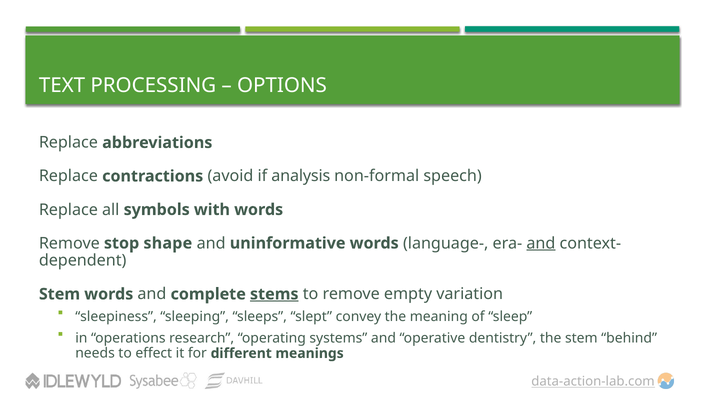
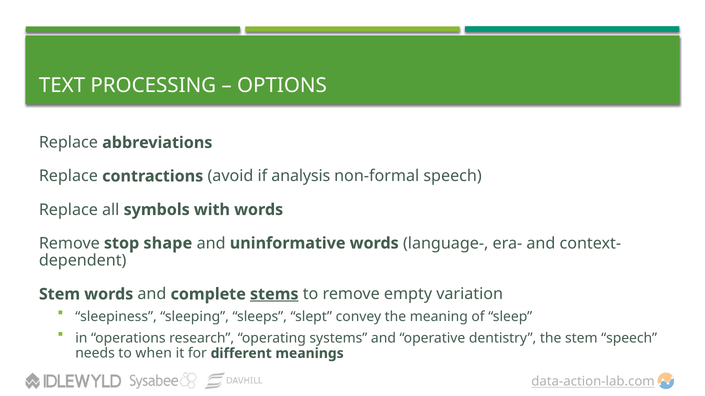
and underline: present -> none (541, 244)
stem behind: behind -> speech (629, 339)
effect: effect -> when (154, 354)
